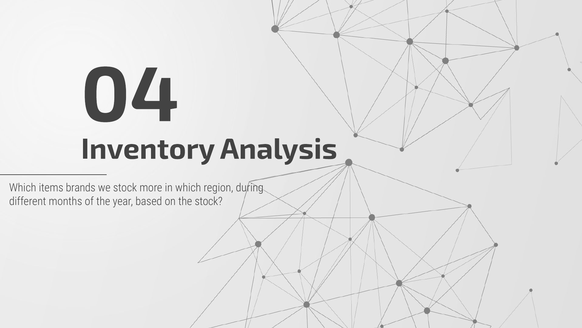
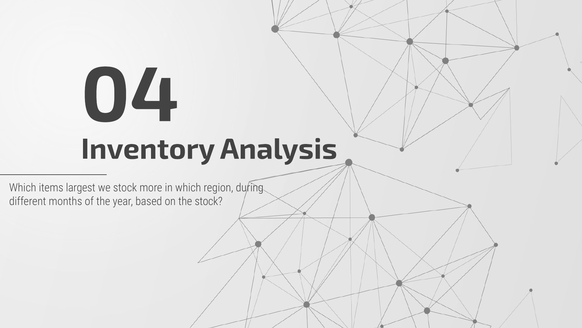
brands: brands -> largest (81, 187)
